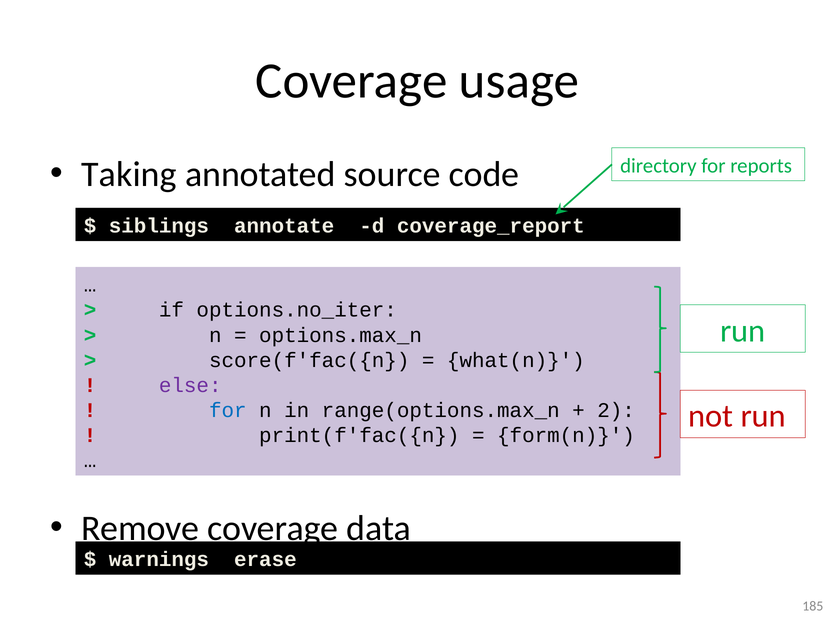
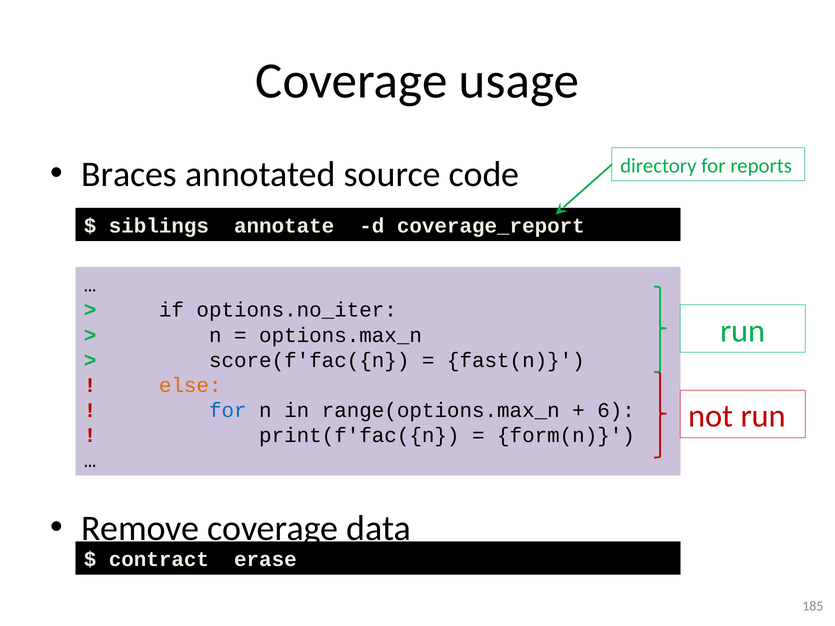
Taking: Taking -> Braces (129, 174)
what(n: what(n -> fast(n (516, 360)
else colour: purple -> orange (190, 385)
2: 2 -> 6 (616, 410)
warnings: warnings -> contract (159, 560)
